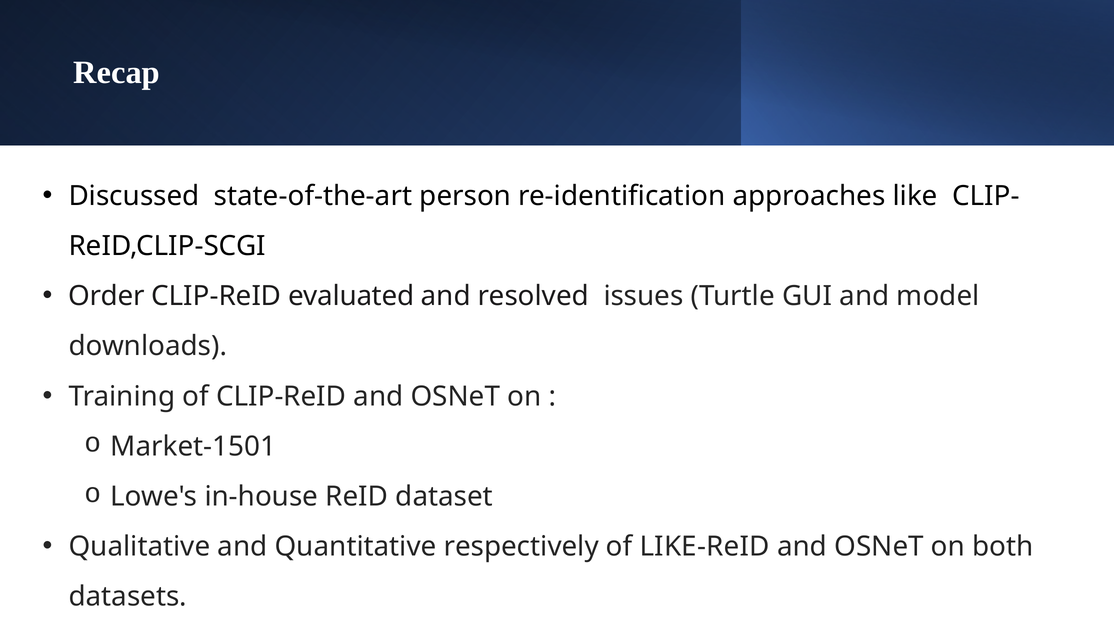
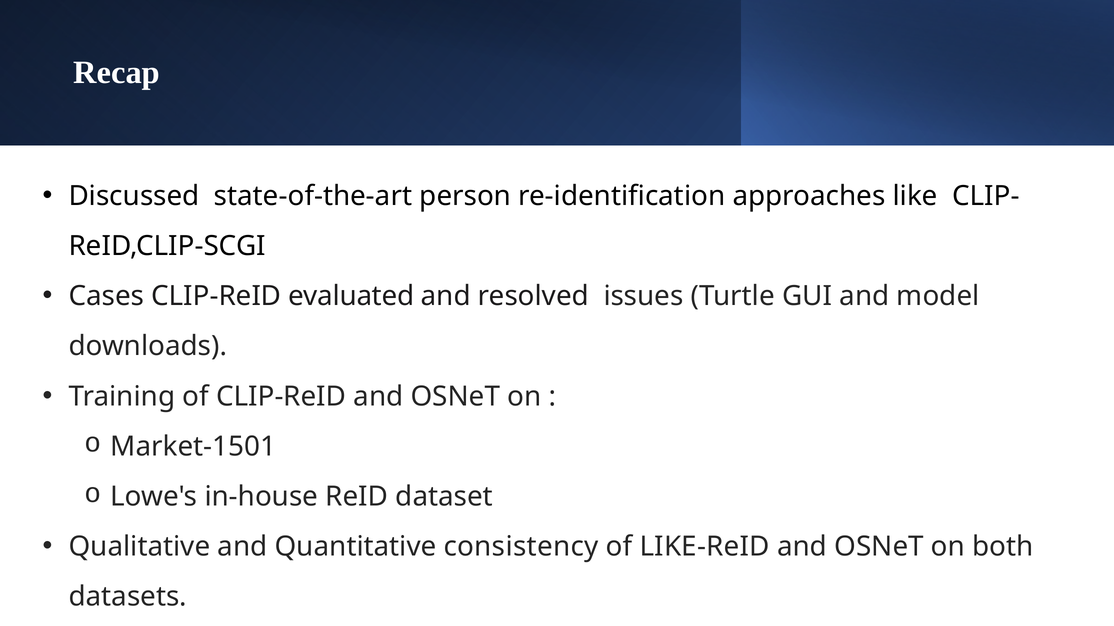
Order: Order -> Cases (106, 297)
respectively: respectively -> consistency (521, 547)
